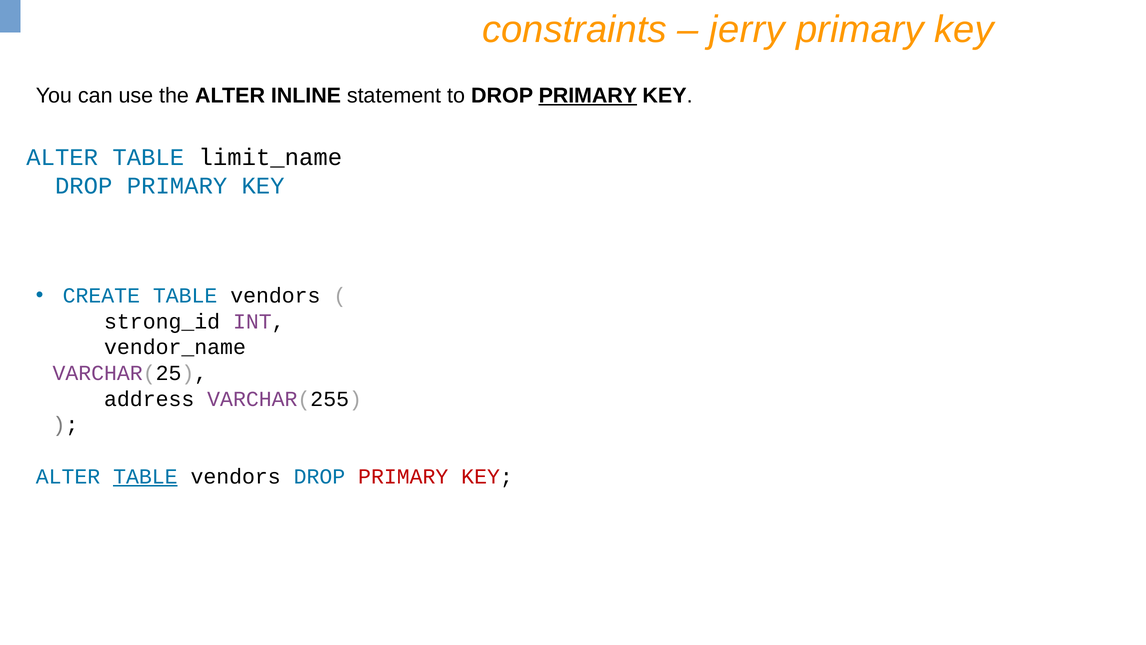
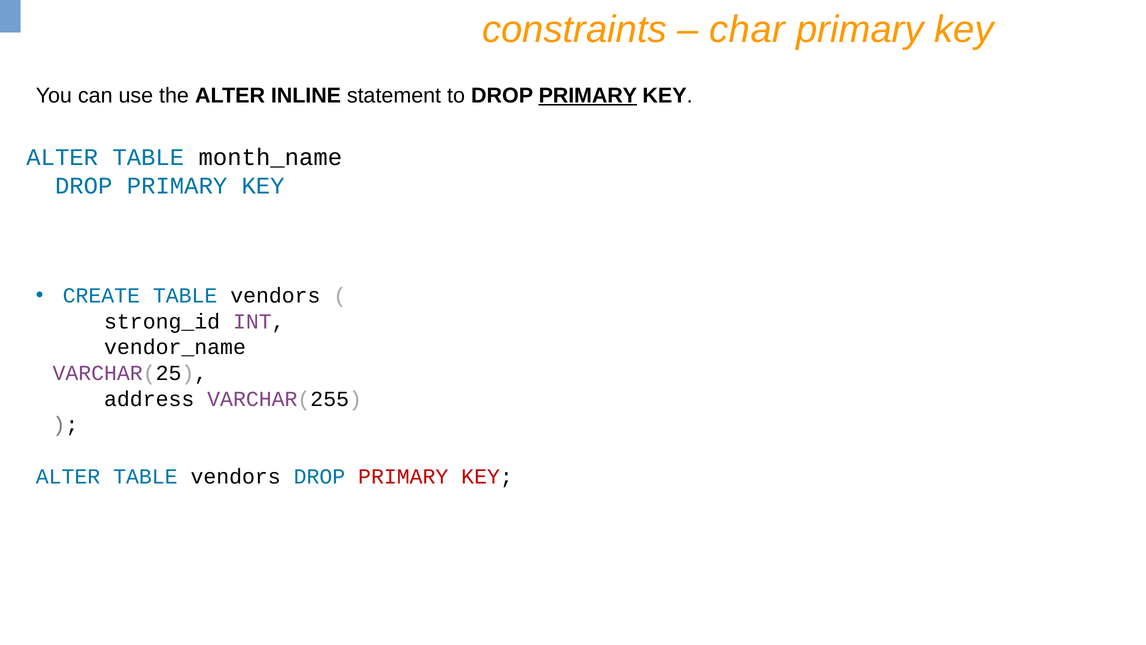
jerry: jerry -> char (747, 30)
limit_name: limit_name -> month_name (270, 157)
TABLE underline: present -> none (145, 476)
